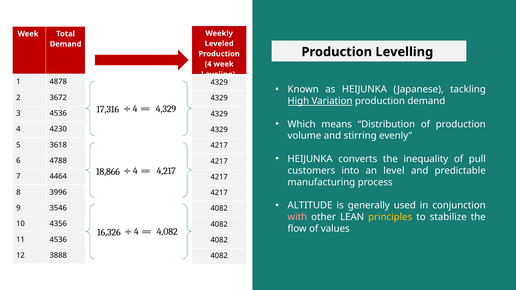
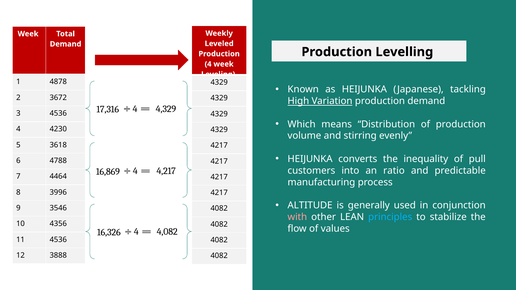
18,866: 18,866 -> 16,869 (108, 172)
level: level -> ratio (394, 171)
principles colour: yellow -> light blue (390, 217)
